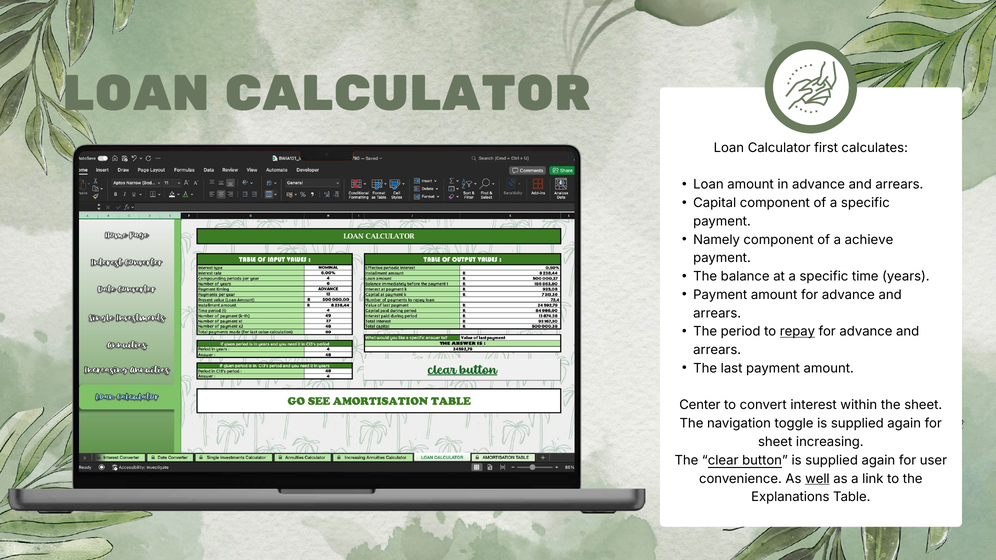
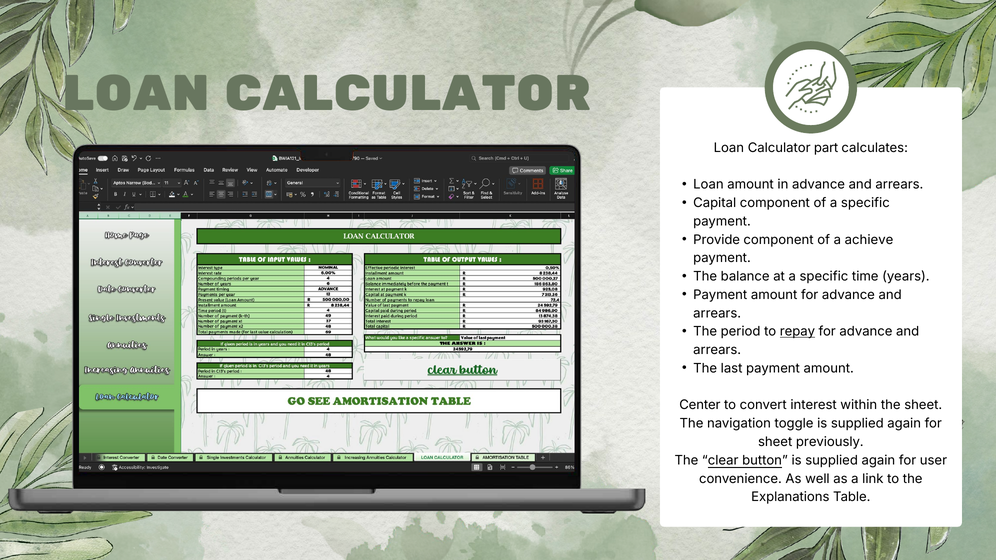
first: first -> part (826, 148)
Namely: Namely -> Provide (717, 240)
increasing: increasing -> previously (830, 442)
well underline: present -> none (817, 479)
